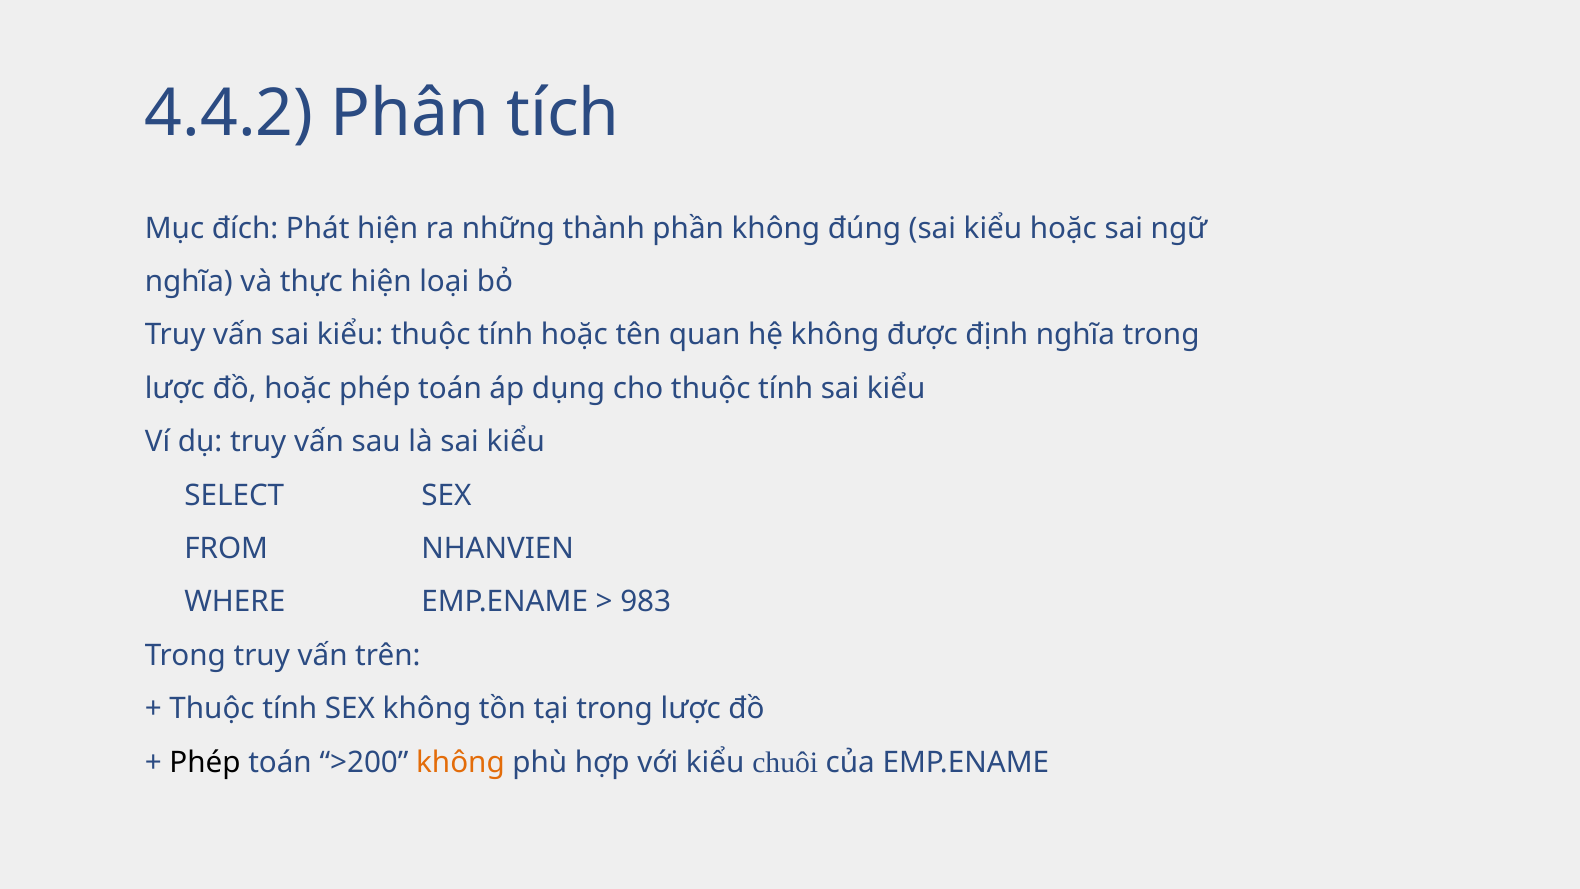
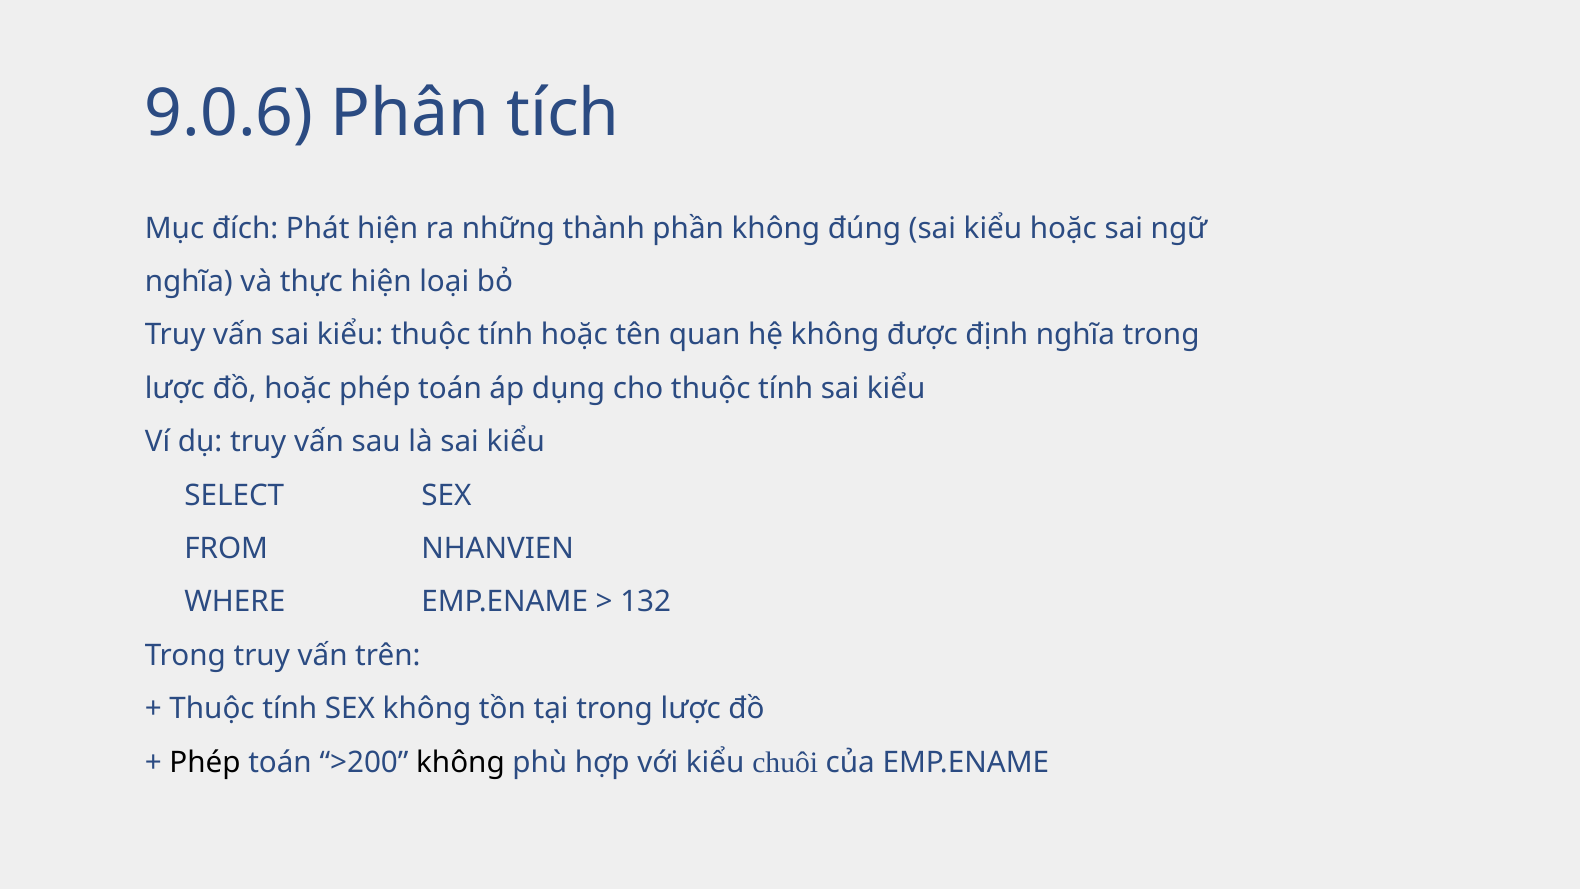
4.4.2: 4.4.2 -> 9.0.6 (229, 113)
983: 983 -> 132 (646, 602)
không colour: orange -> black (460, 762)
